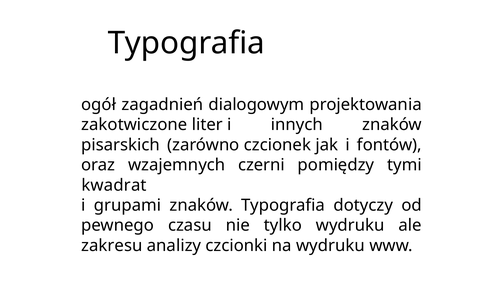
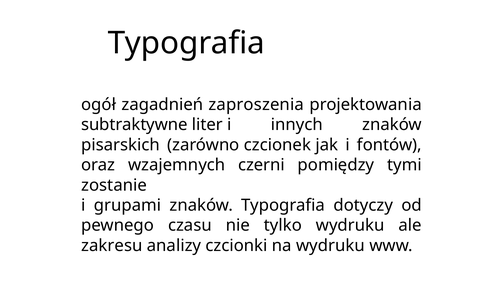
dialogowym: dialogowym -> zaproszenia (256, 105)
zakotwiczone: zakotwiczone -> subtraktywne (134, 125)
kwadrat: kwadrat -> zostanie (114, 185)
